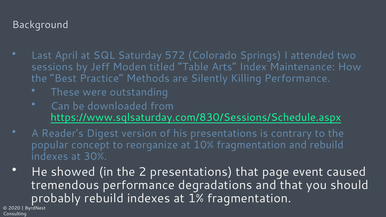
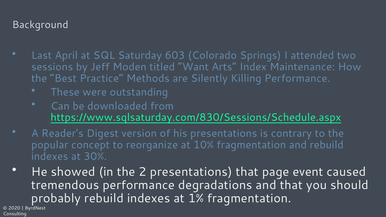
572: 572 -> 603 (175, 55)
Table: Table -> Want (193, 67)
